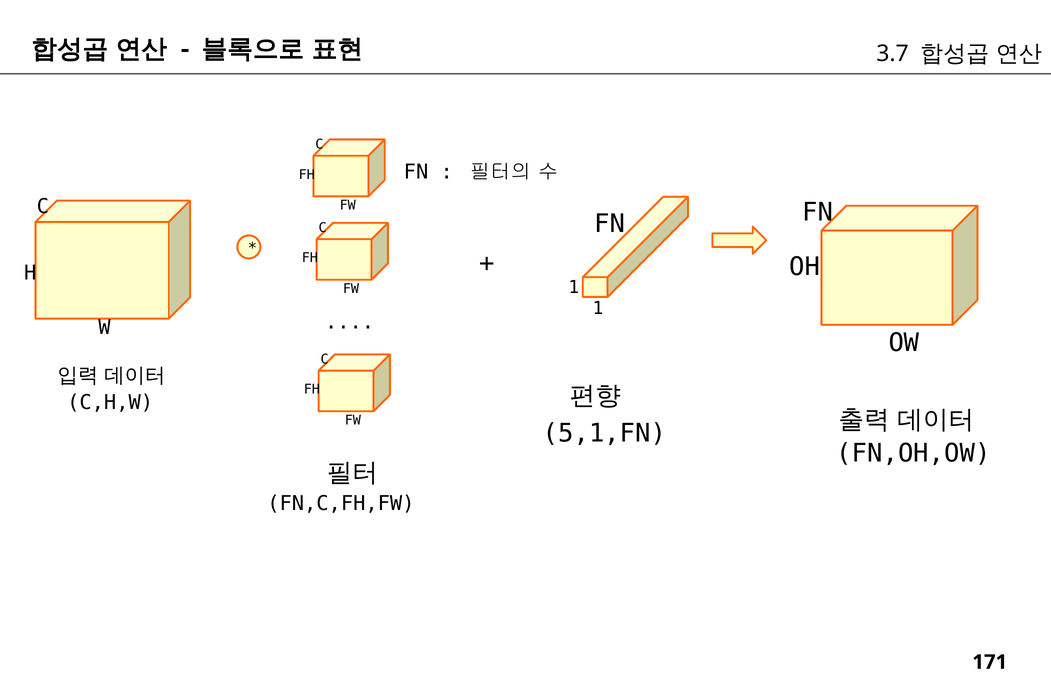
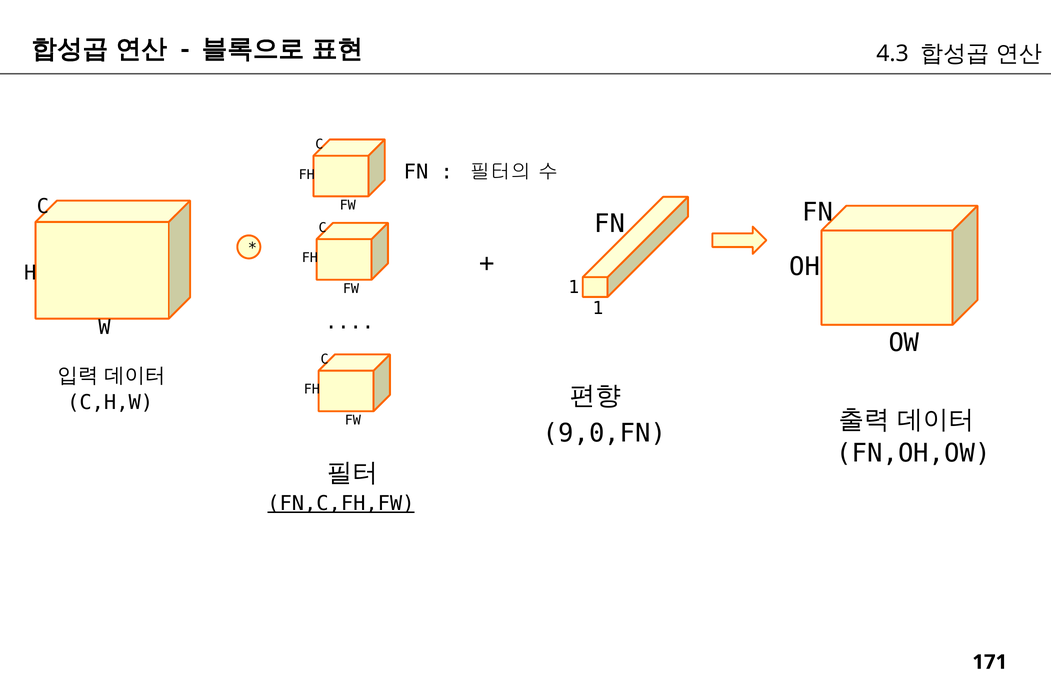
3.7: 3.7 -> 4.3 (893, 54)
5,1,FN: 5,1,FN -> 9,0,FN (604, 433)
FN,C,FH,FW underline: none -> present (341, 504)
